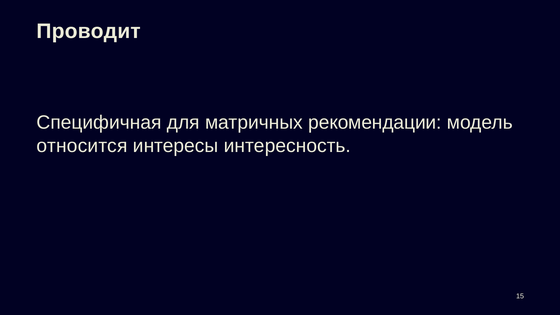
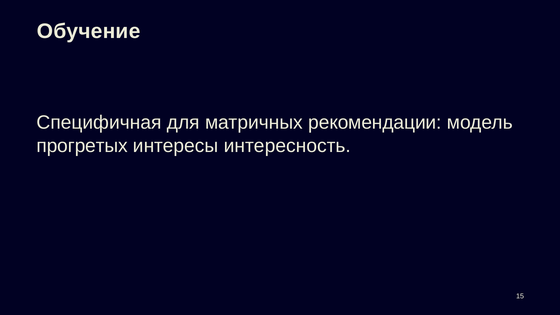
Проводит: Проводит -> Обучение (89, 31)
относится: относится -> прогретых (82, 146)
